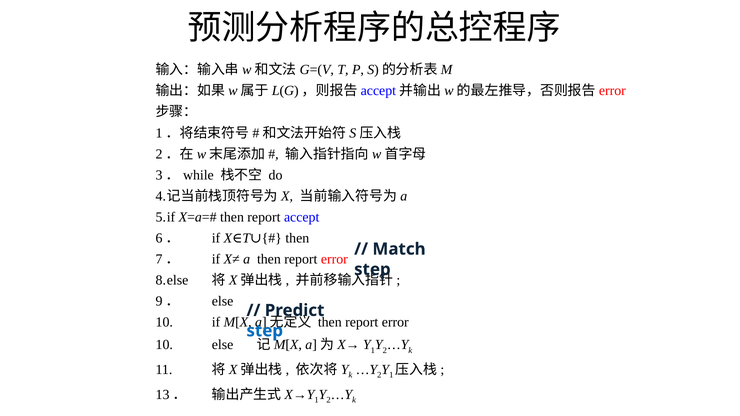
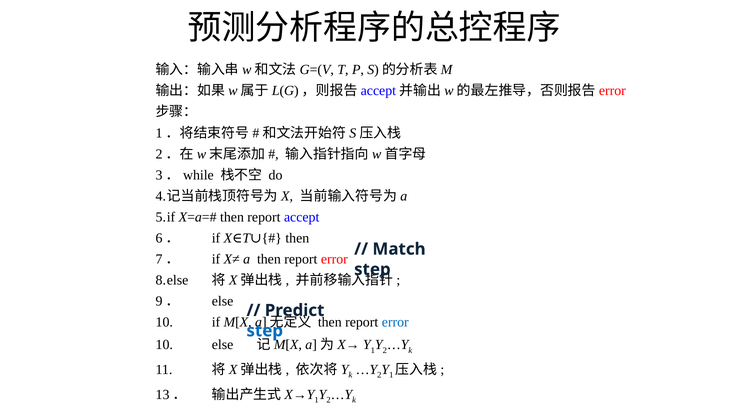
error colour: black -> blue (395, 322)
